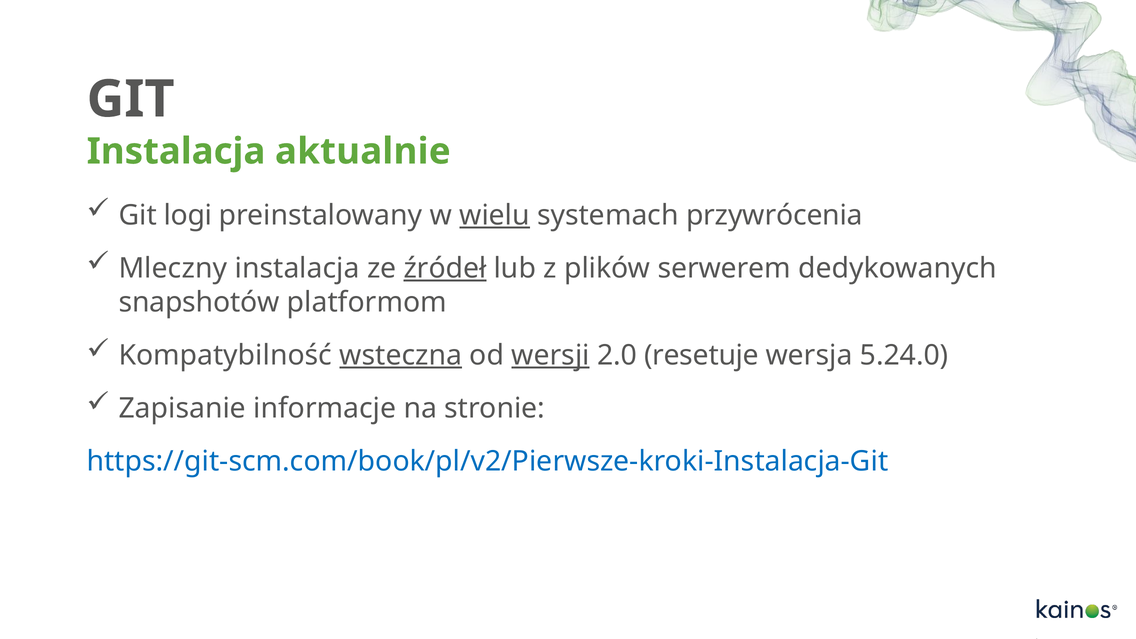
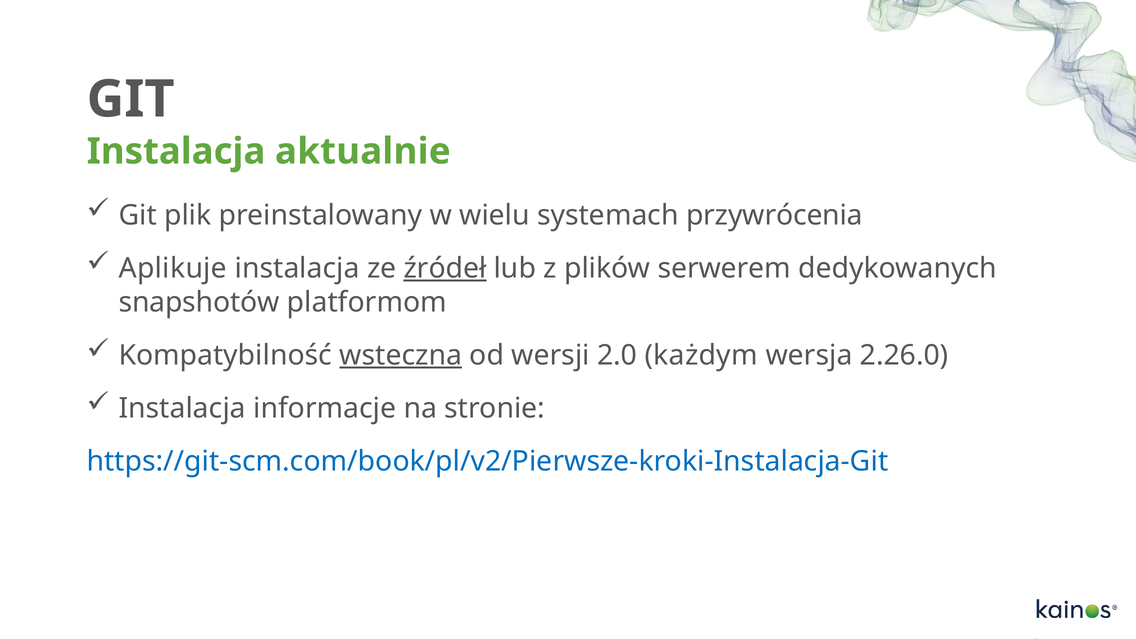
logi: logi -> plik (188, 215)
wielu underline: present -> none (495, 215)
Mleczny: Mleczny -> Aplikuje (173, 268)
wersji underline: present -> none (551, 355)
resetuje: resetuje -> każdym (701, 355)
5.24.0: 5.24.0 -> 2.26.0 (904, 355)
Zapisanie: Zapisanie -> Instalacja (182, 408)
